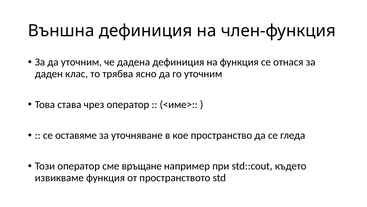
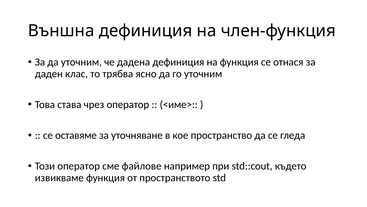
връщане: връщане -> файлове (142, 166)
